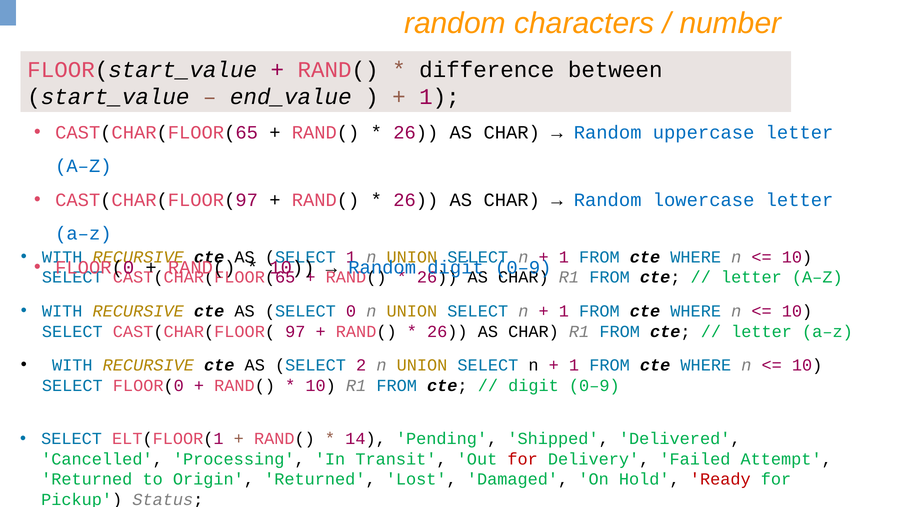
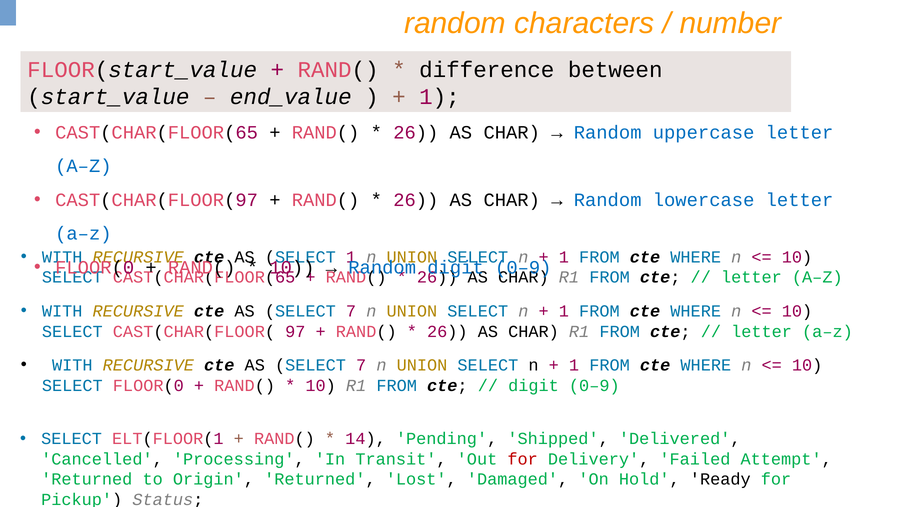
0: 0 -> 7 (351, 311)
2: 2 -> 7 (361, 365)
Ready colour: red -> black (720, 479)
